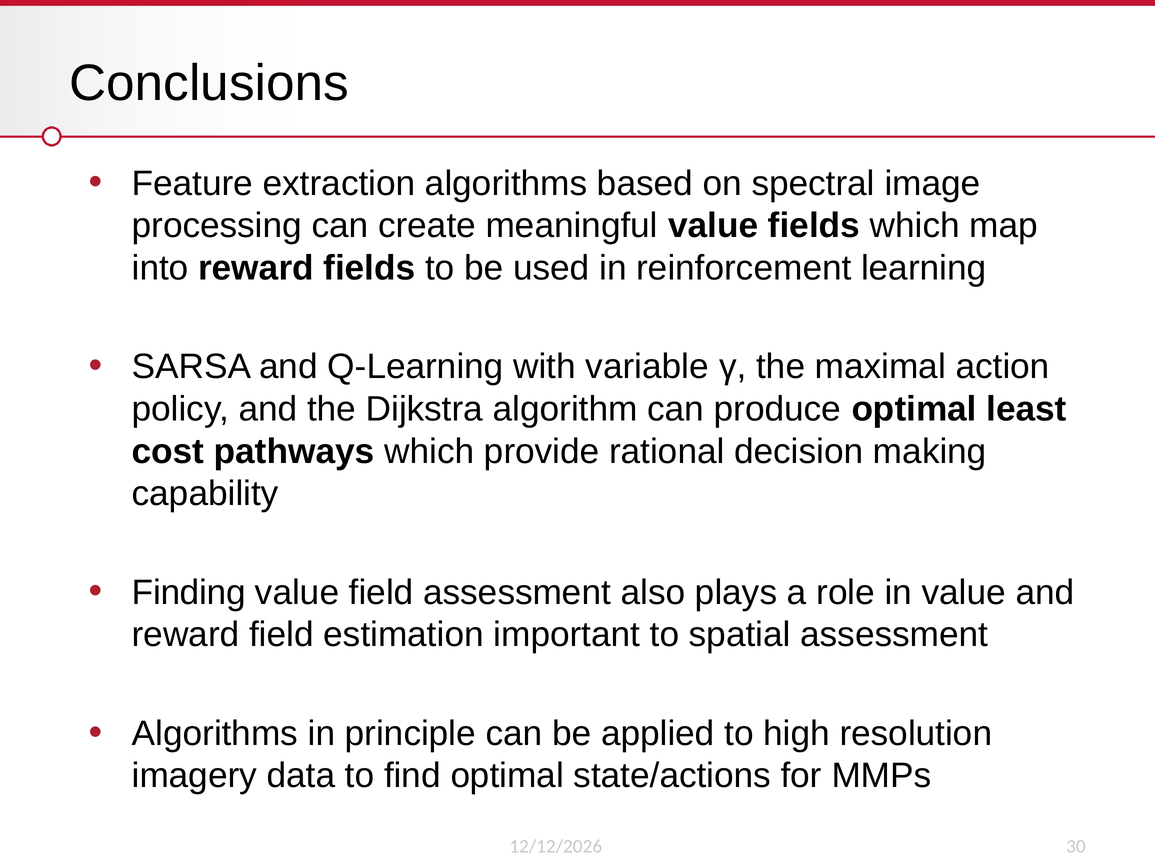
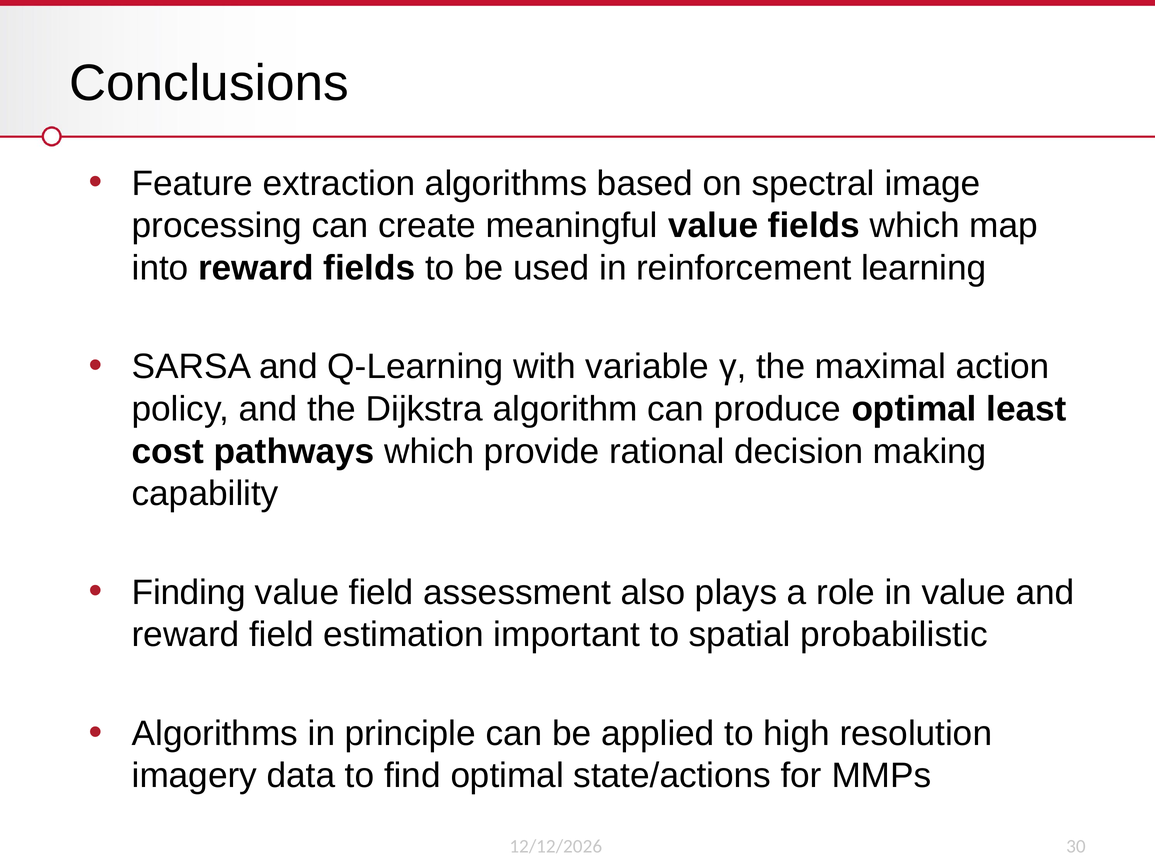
spatial assessment: assessment -> probabilistic (894, 635)
